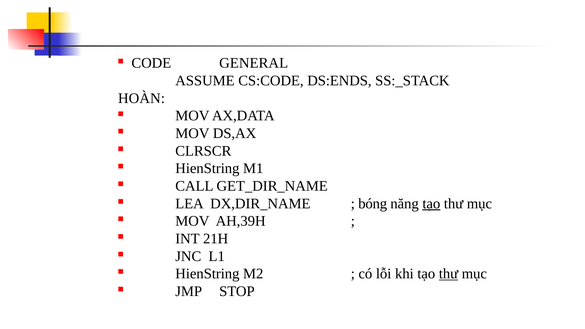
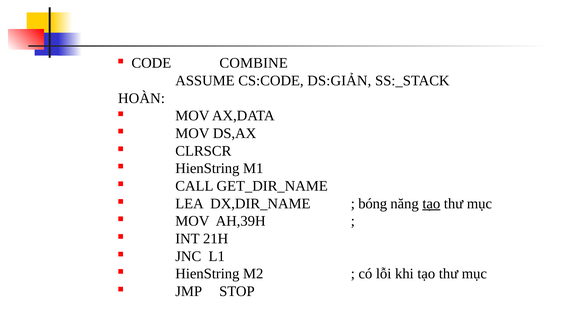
GENERAL: GENERAL -> COMBINE (254, 63)
DS:ENDS: DS:ENDS -> DS:GIẢN (339, 81)
thư underline: present -> none (448, 274)
